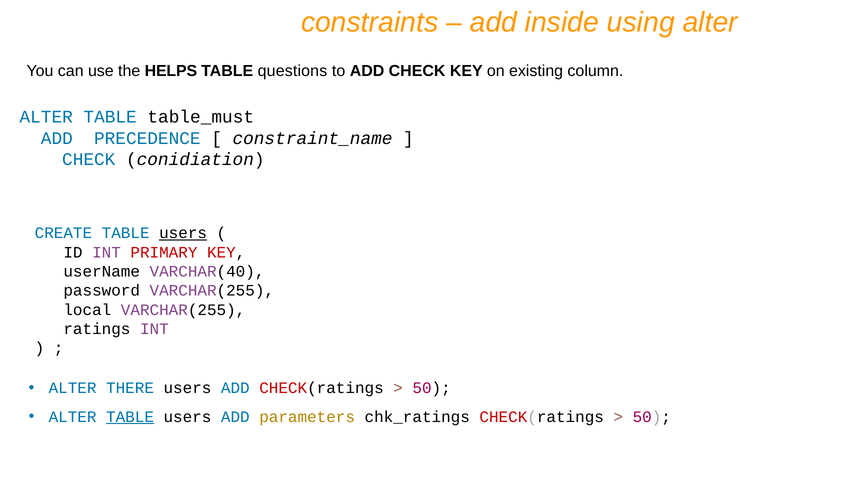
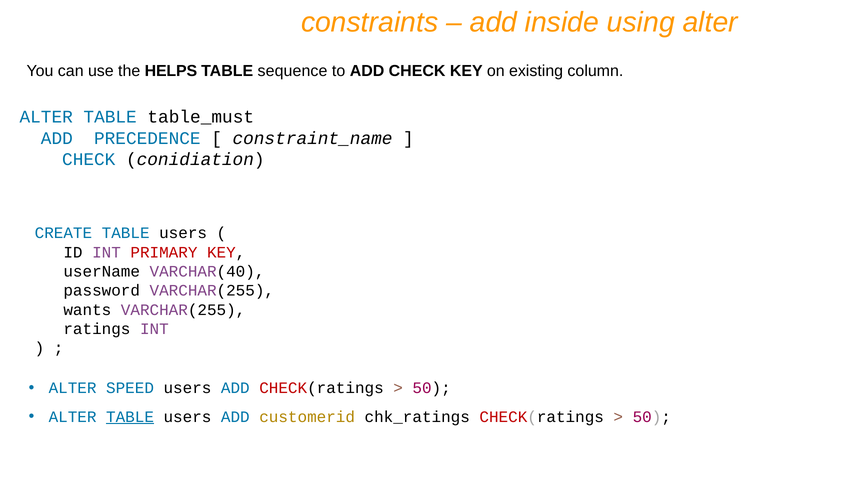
questions: questions -> sequence (293, 71)
users underline: present -> none (183, 233)
local: local -> wants (87, 310)
THERE: THERE -> SPEED (130, 388)
parameters: parameters -> customerid (307, 417)
